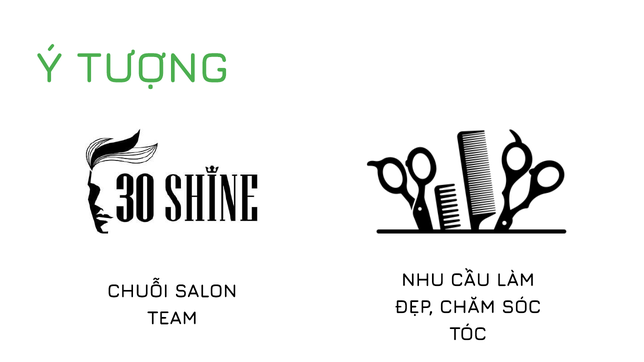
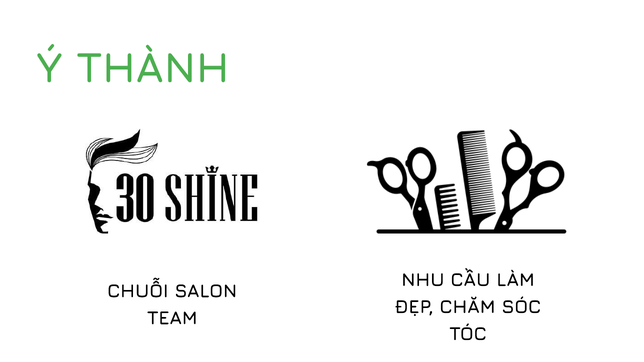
TƯỢNG: TƯỢNG -> THÀNH (153, 68)
